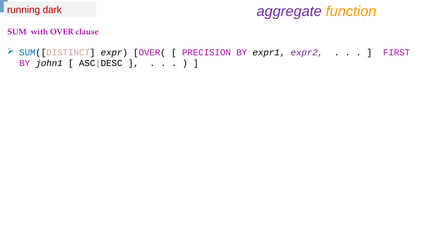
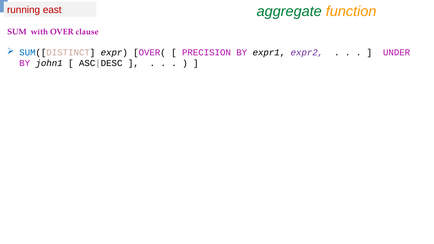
aggregate colour: purple -> green (289, 11)
dark: dark -> east (52, 10)
FIRST: FIRST -> UNDER (397, 53)
